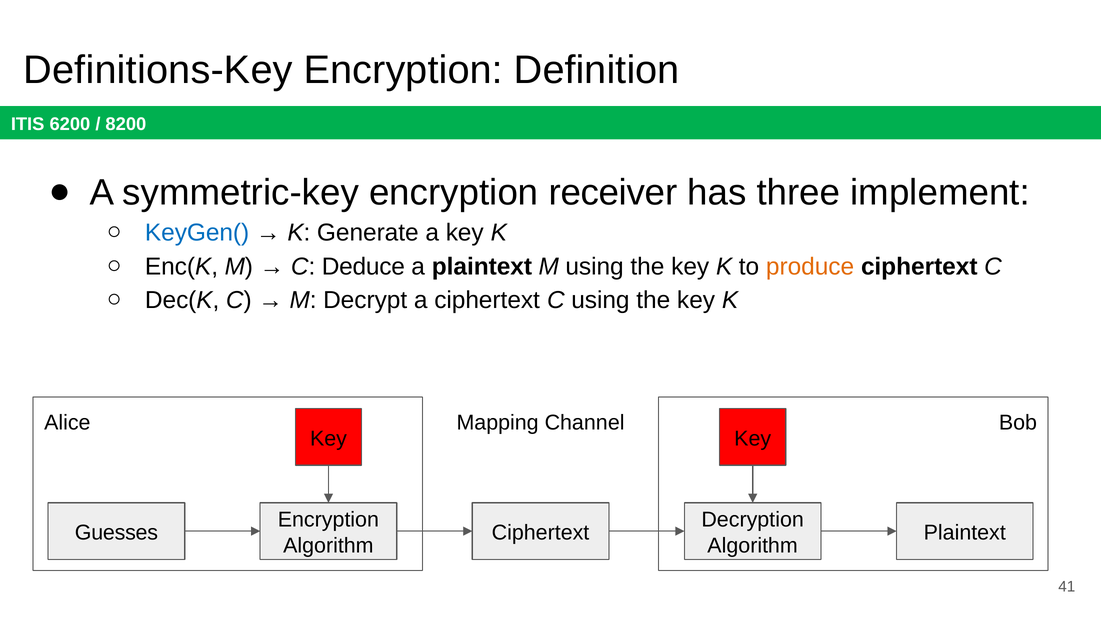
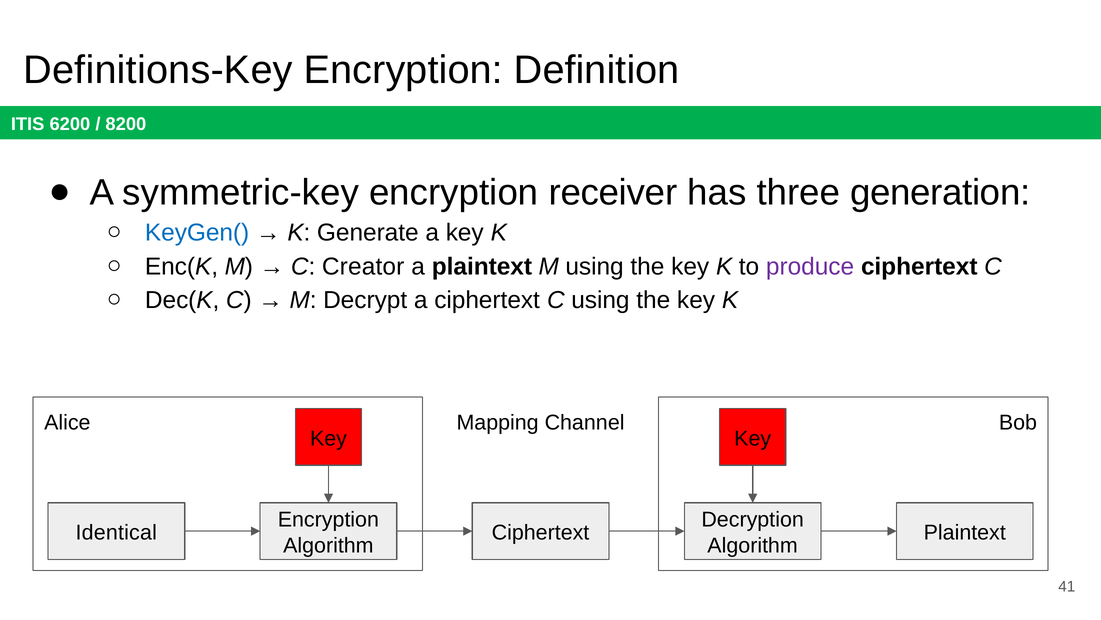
implement: implement -> generation (940, 192)
Deduce: Deduce -> Creator (363, 266)
produce colour: orange -> purple (810, 266)
Guesses: Guesses -> Identical (116, 532)
